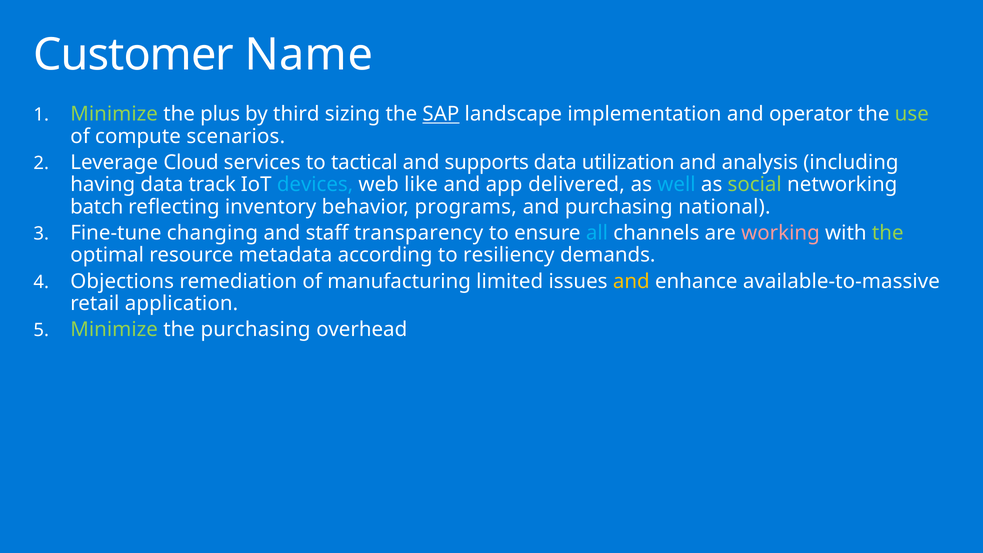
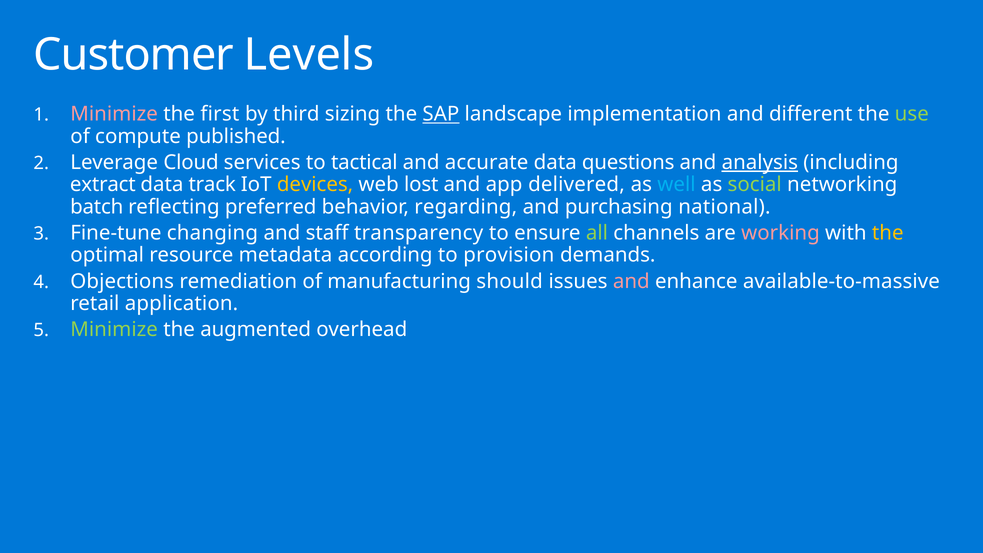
Name: Name -> Levels (309, 55)
Minimize colour: light green -> pink (114, 114)
plus: plus -> first (220, 114)
operator: operator -> different (811, 114)
scenarios: scenarios -> published (236, 136)
supports: supports -> accurate (487, 163)
utilization: utilization -> questions (628, 163)
analysis underline: none -> present (760, 163)
having: having -> extract (103, 185)
devices colour: light blue -> yellow (315, 185)
like: like -> lost (421, 185)
inventory: inventory -> preferred (271, 207)
programs: programs -> regarding (466, 207)
all colour: light blue -> light green (597, 233)
the colour: light green -> yellow (888, 233)
resiliency: resiliency -> provision (509, 255)
limited: limited -> should (510, 281)
and colour: yellow -> pink (631, 281)
the purchasing: purchasing -> augmented (256, 330)
